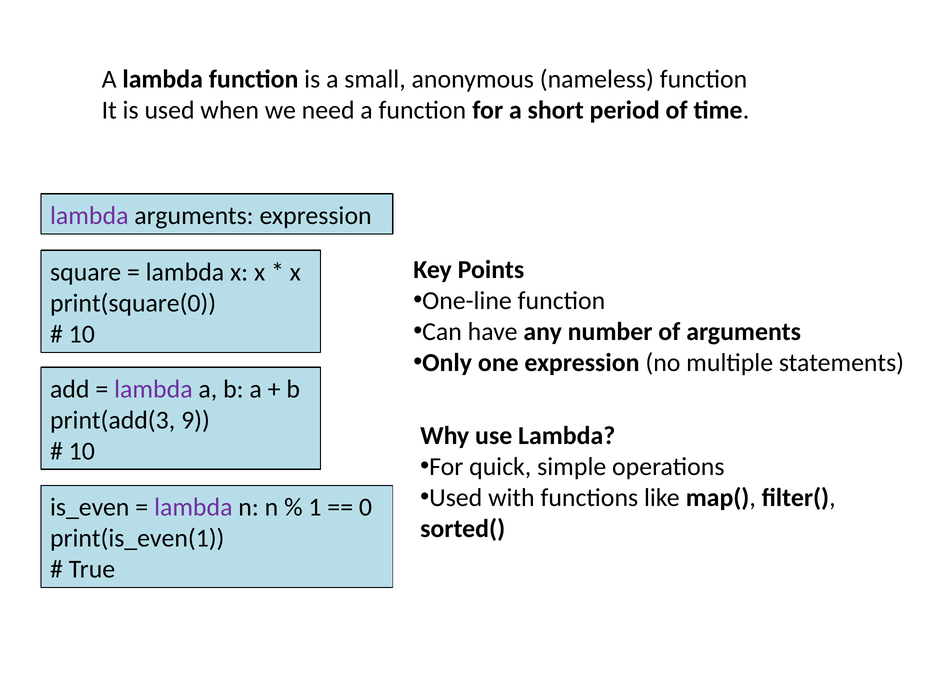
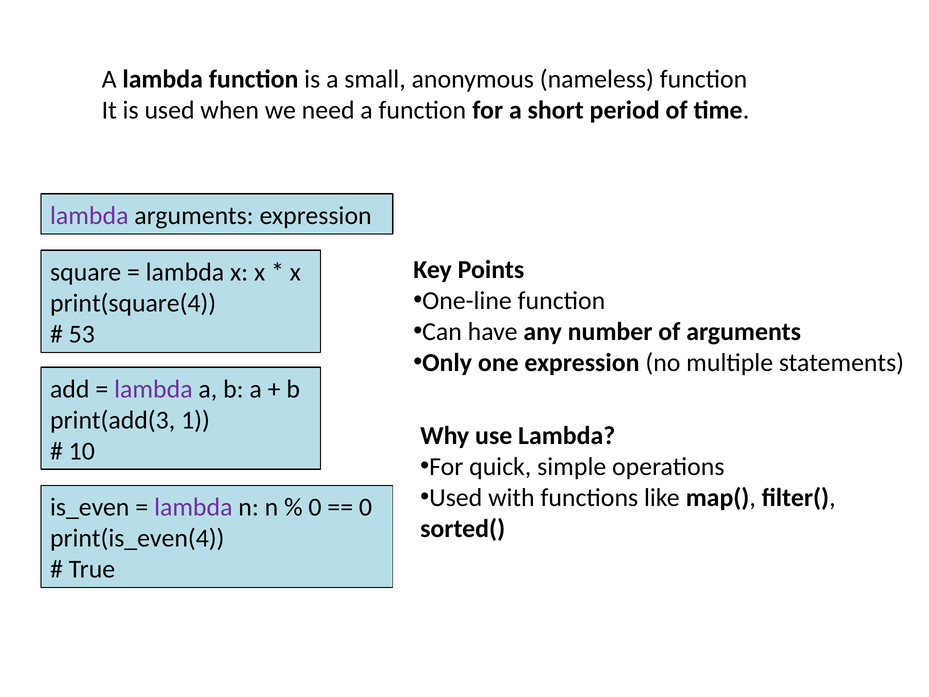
print(square(0: print(square(0 -> print(square(4 (133, 303)
10: 10 -> 53 (82, 334)
9: 9 -> 1 (195, 420)
1: 1 -> 0 (315, 507)
print(is_even(1: print(is_even(1 -> print(is_even(4 (137, 538)
